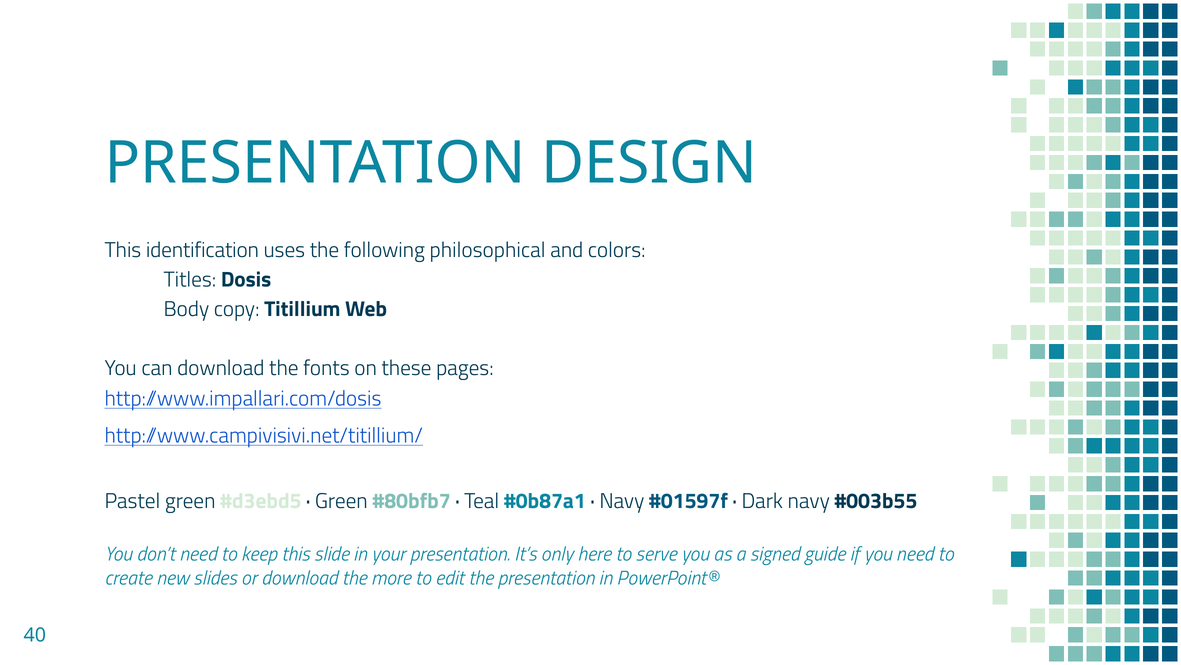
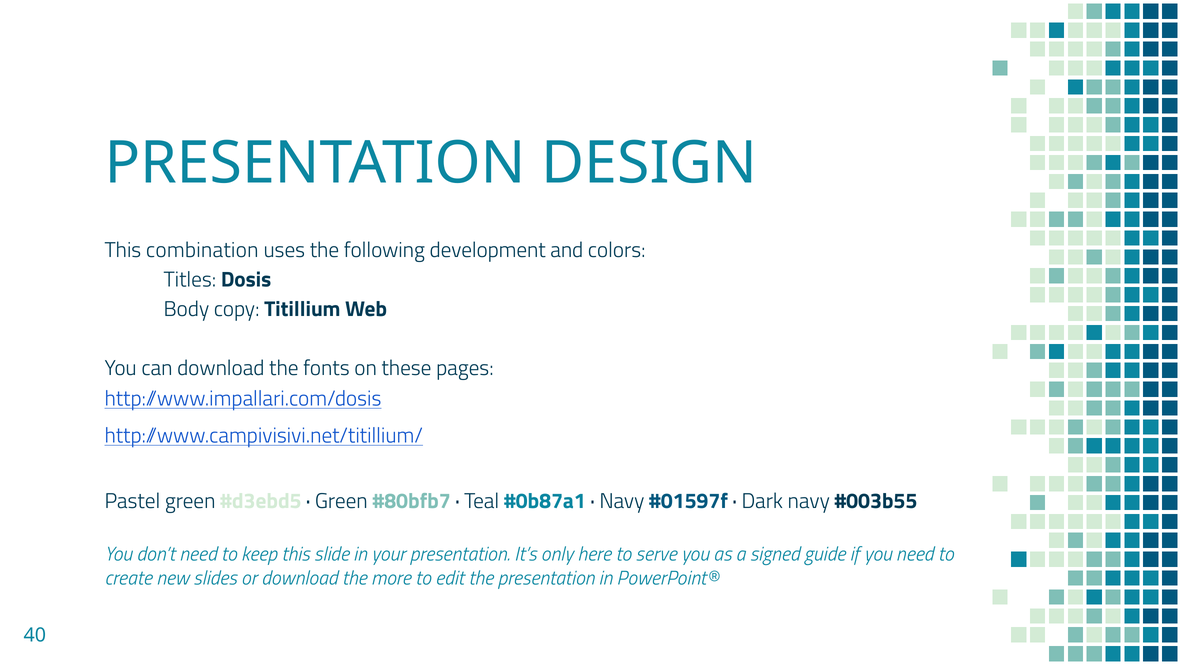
identification: identification -> combination (202, 250)
philosophical: philosophical -> development (488, 250)
